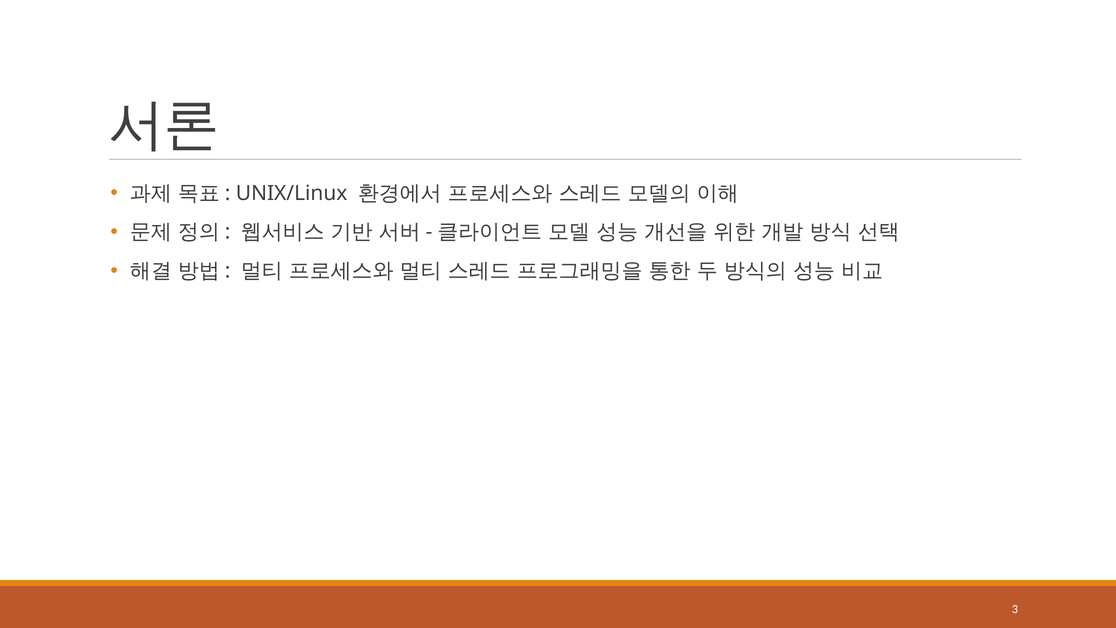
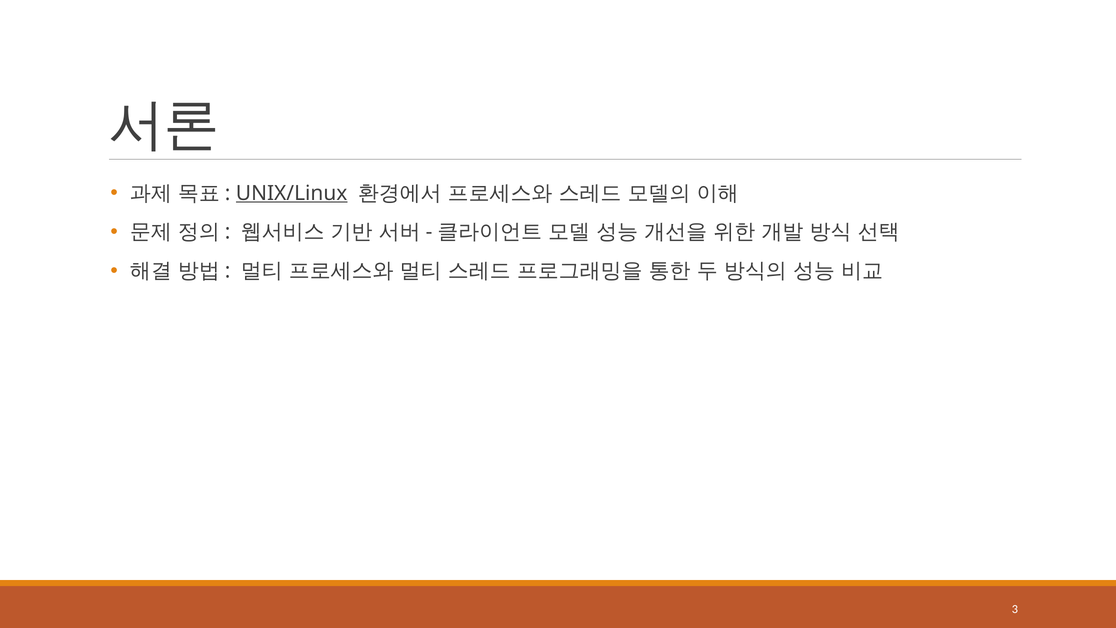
UNIX/Linux underline: none -> present (292, 193)
